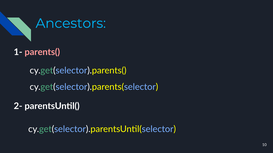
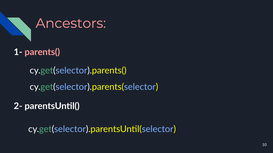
Ancestors colour: light blue -> pink (71, 23)
